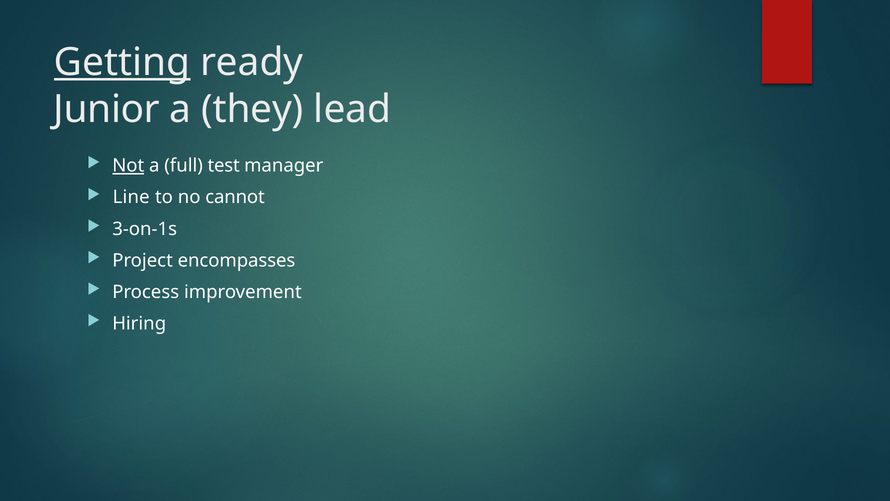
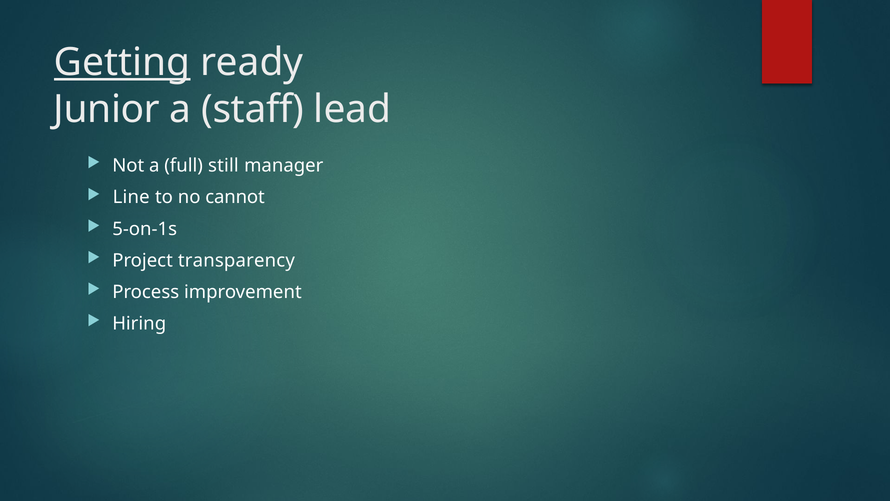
they: they -> staff (252, 109)
Not underline: present -> none (128, 166)
test: test -> still (223, 166)
3-on-1s: 3-on-1s -> 5-on-1s (145, 229)
encompasses: encompasses -> transparency (236, 260)
